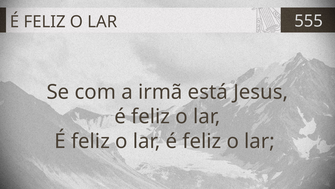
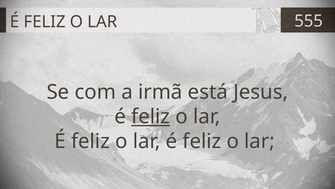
feliz underline: none -> present (151, 116)
